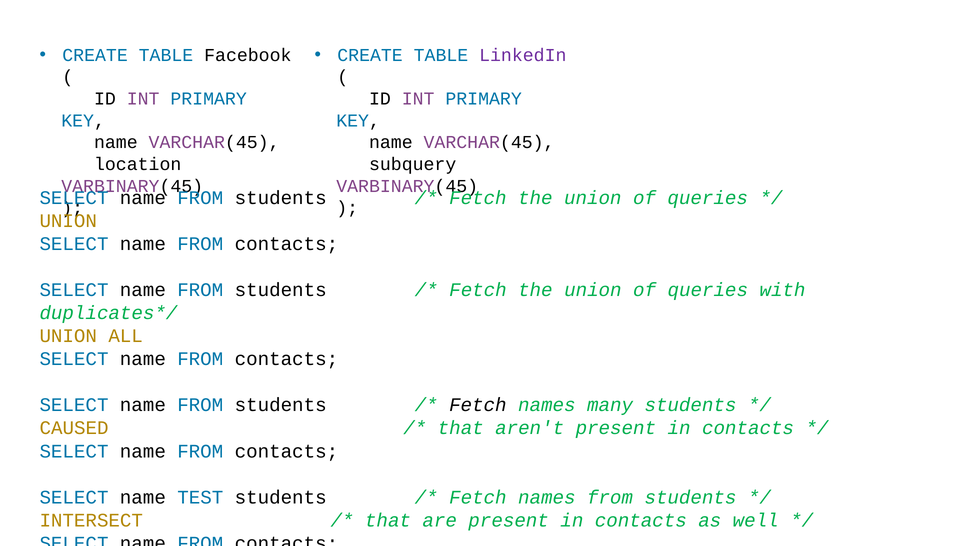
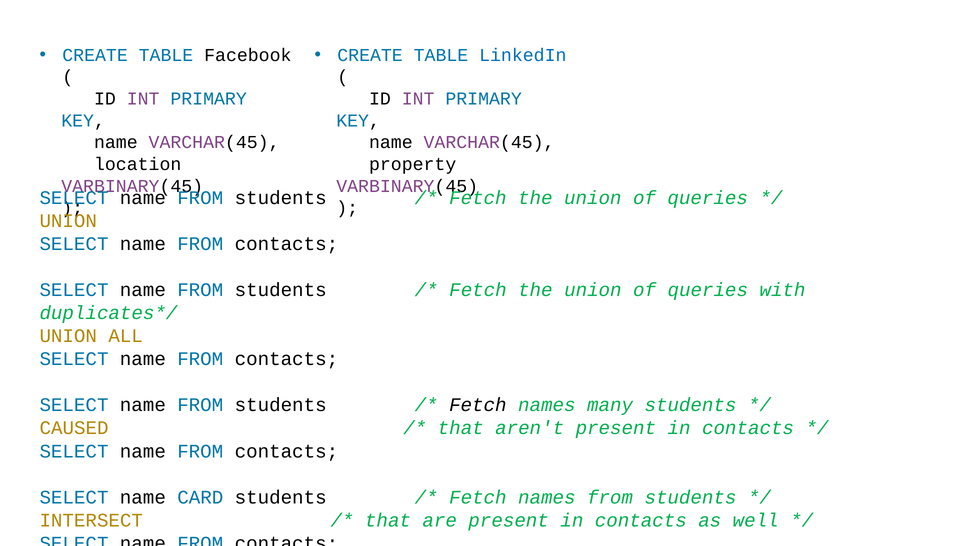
LinkedIn colour: purple -> blue (523, 55)
subquery: subquery -> property (413, 164)
TEST: TEST -> CARD (200, 497)
